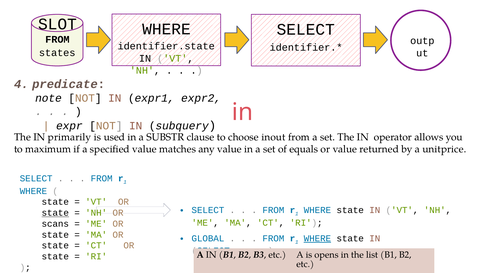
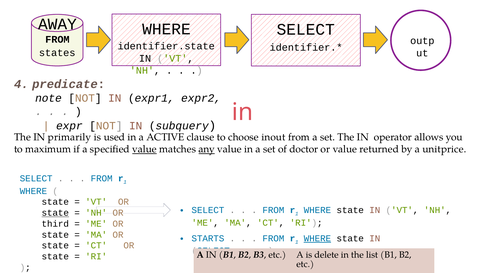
SLOT: SLOT -> AWAY (57, 24)
SUBSTR: SUBSTR -> ACTIVE (165, 137)
value underline: none -> present (144, 149)
any underline: none -> present (207, 149)
equals: equals -> doctor (304, 149)
scans: scans -> third (55, 224)
GLOBAL: GLOBAL -> STARTS (208, 238)
opens: opens -> delete (326, 255)
